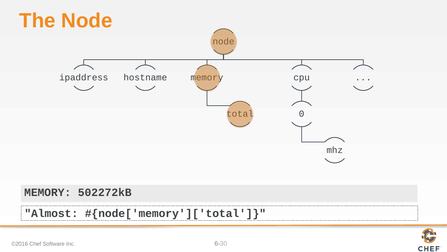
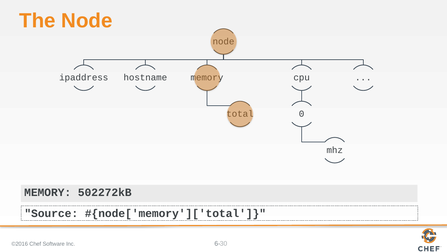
Almost: Almost -> Source (51, 213)
